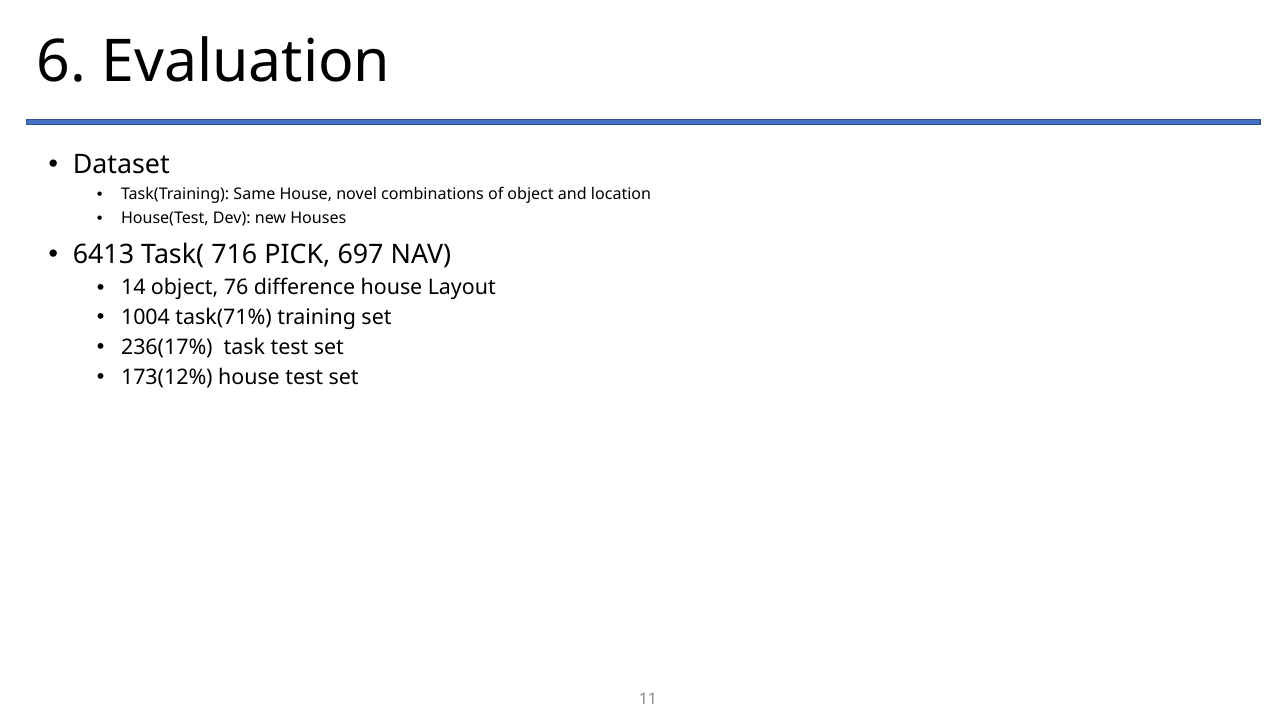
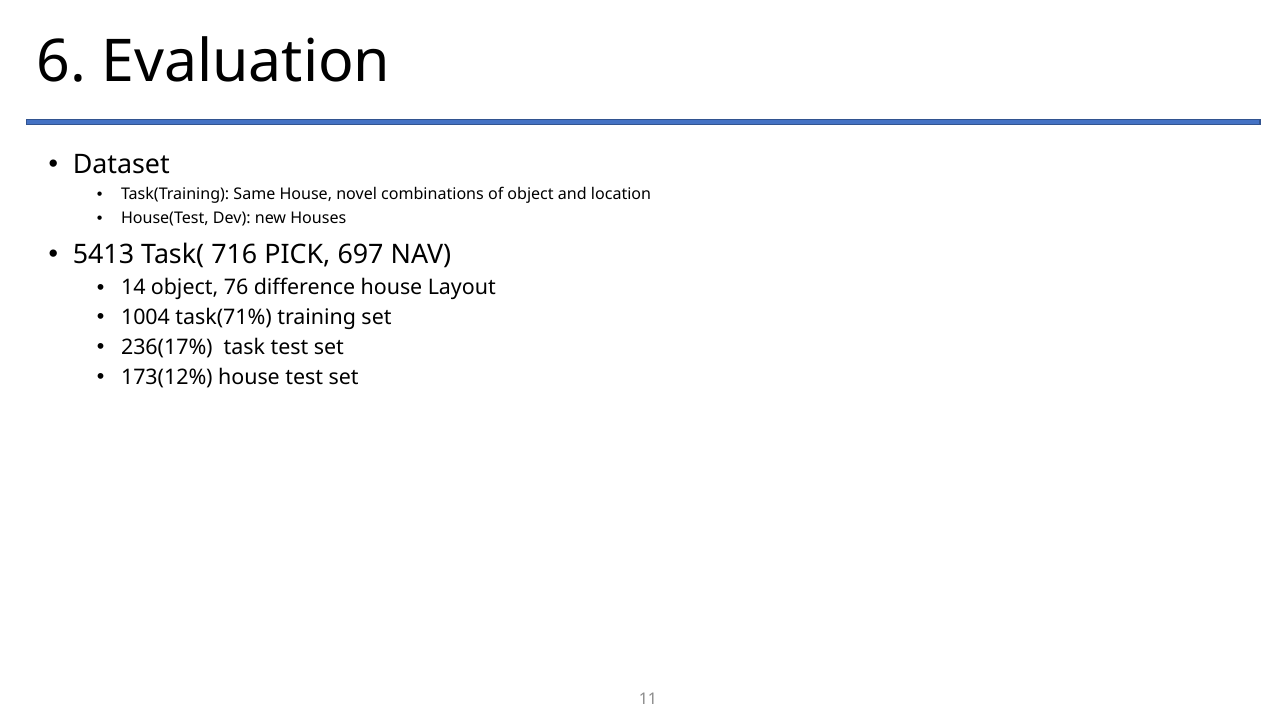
6413: 6413 -> 5413 (103, 255)
